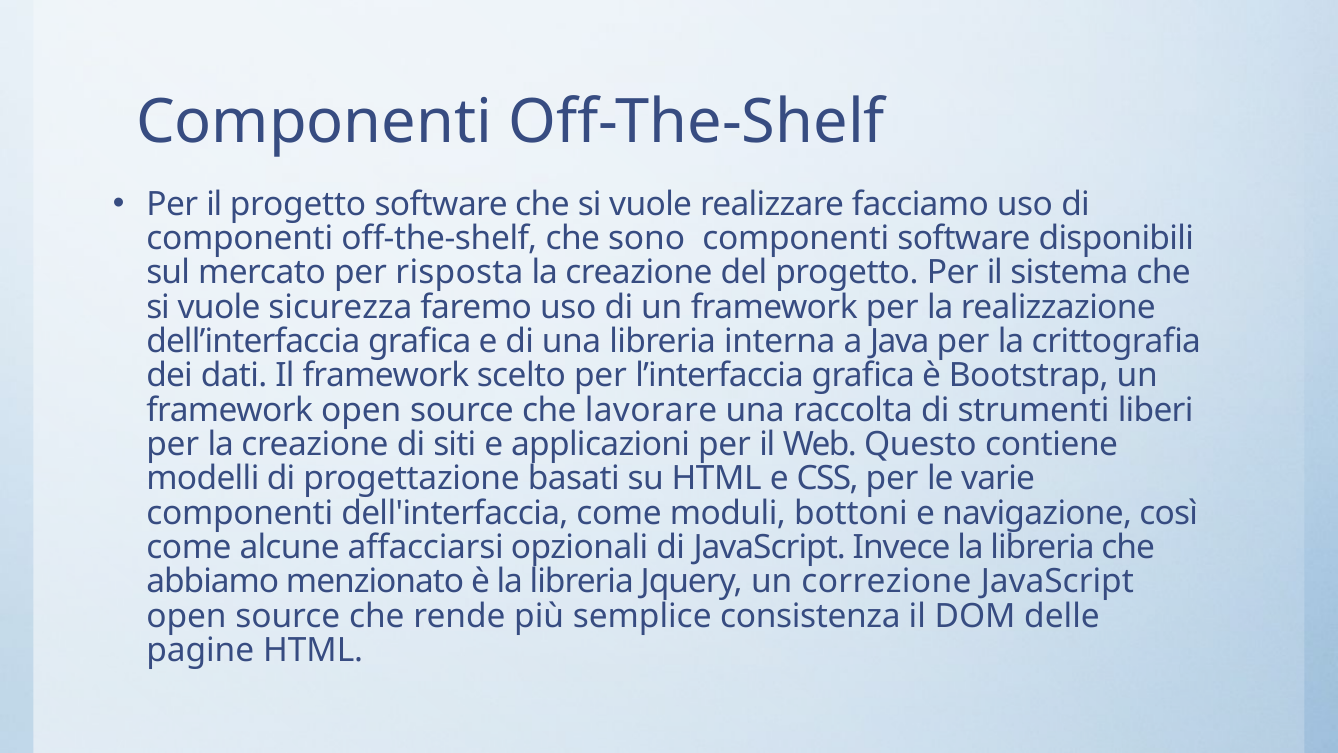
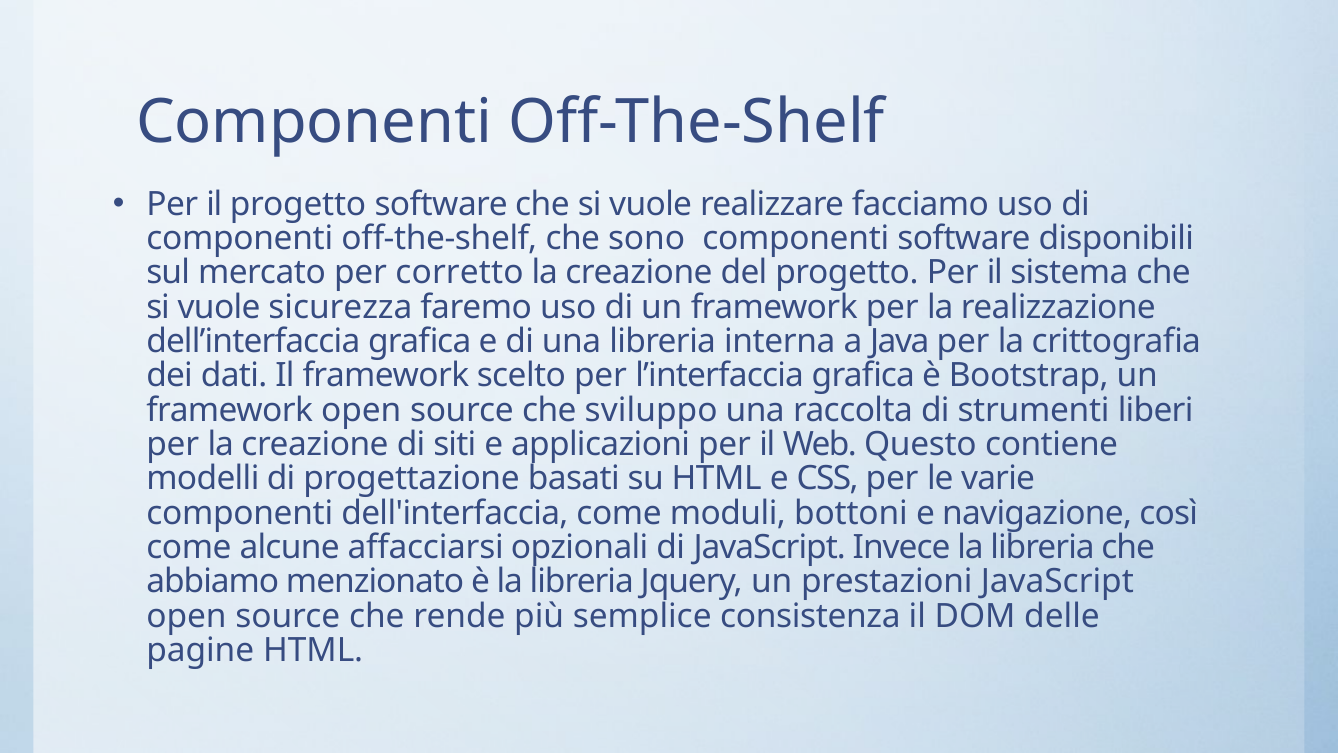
risposta: risposta -> corretto (460, 273)
lavorare: lavorare -> sviluppo (651, 410)
correzione: correzione -> prestazioni (887, 582)
